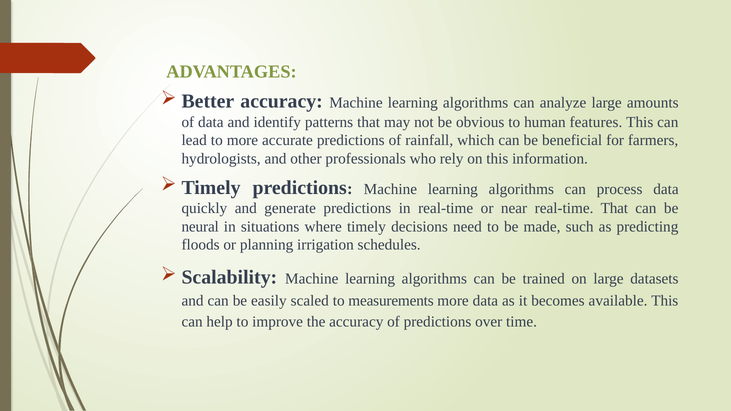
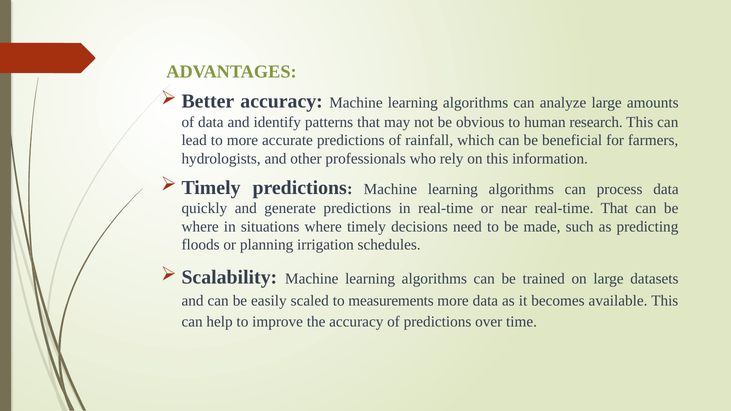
features: features -> research (596, 122)
neural: neural -> where (200, 227)
